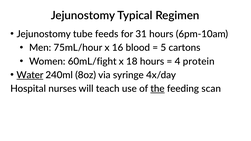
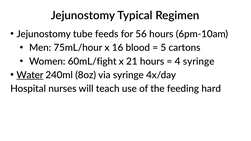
31: 31 -> 56 (141, 34)
18: 18 -> 21 (132, 62)
4 protein: protein -> syringe (199, 62)
the underline: present -> none (157, 89)
scan: scan -> hard (211, 89)
